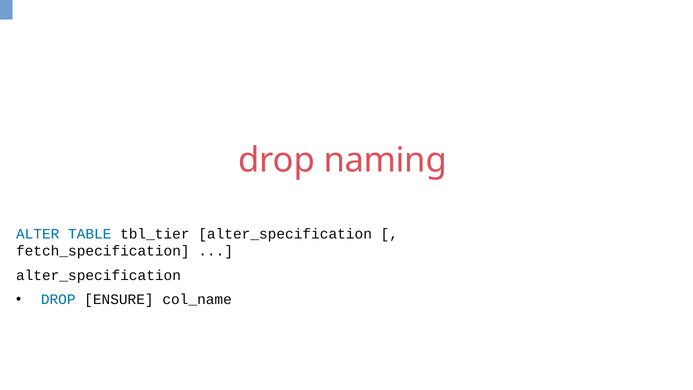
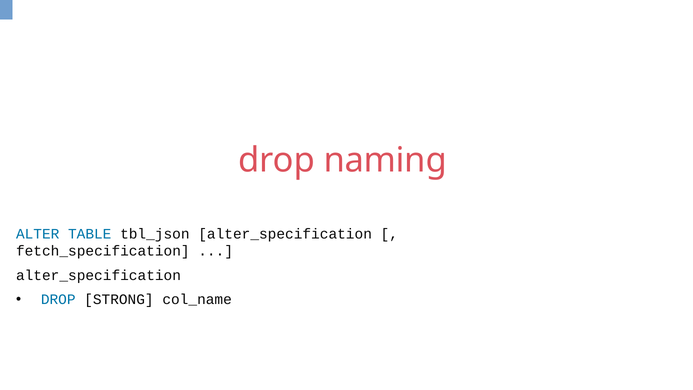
tbl_tier: tbl_tier -> tbl_json (155, 234)
ENSURE: ENSURE -> STRONG (119, 299)
